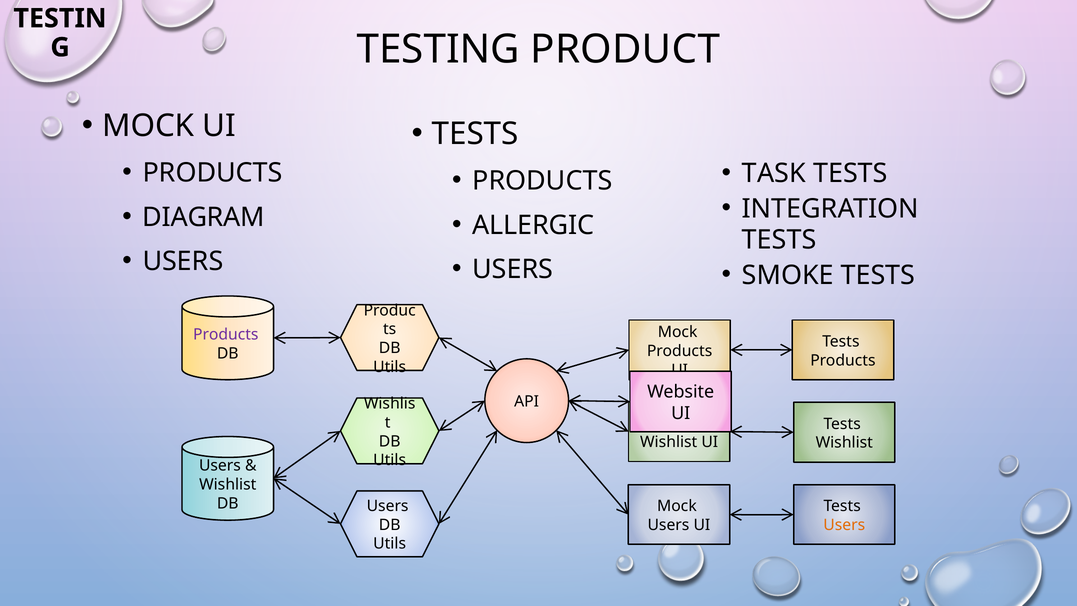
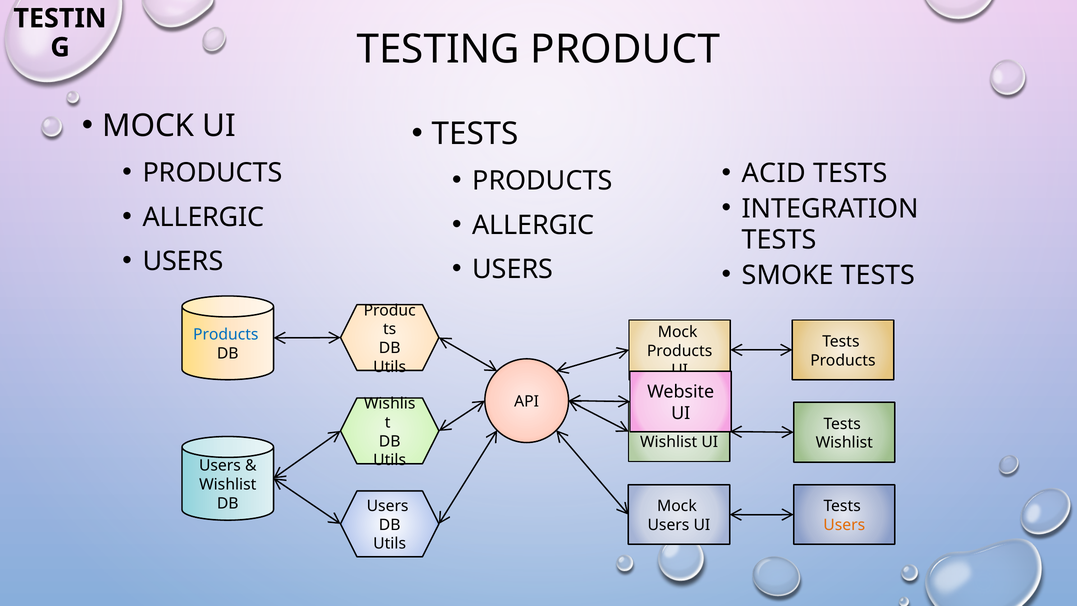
TASK: TASK -> ACID (774, 173)
DIAGRAM: DIAGRAM -> ALLERGIC (204, 217)
Products colour: purple -> blue (226, 335)
